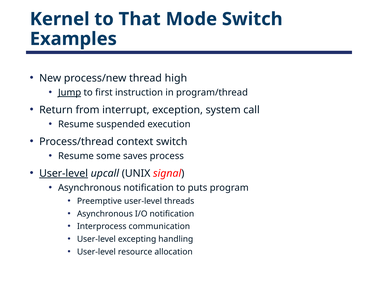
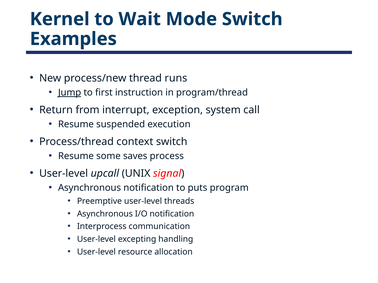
That: That -> Wait (140, 19)
high: high -> runs (176, 78)
User-level underline: present -> none (64, 174)
